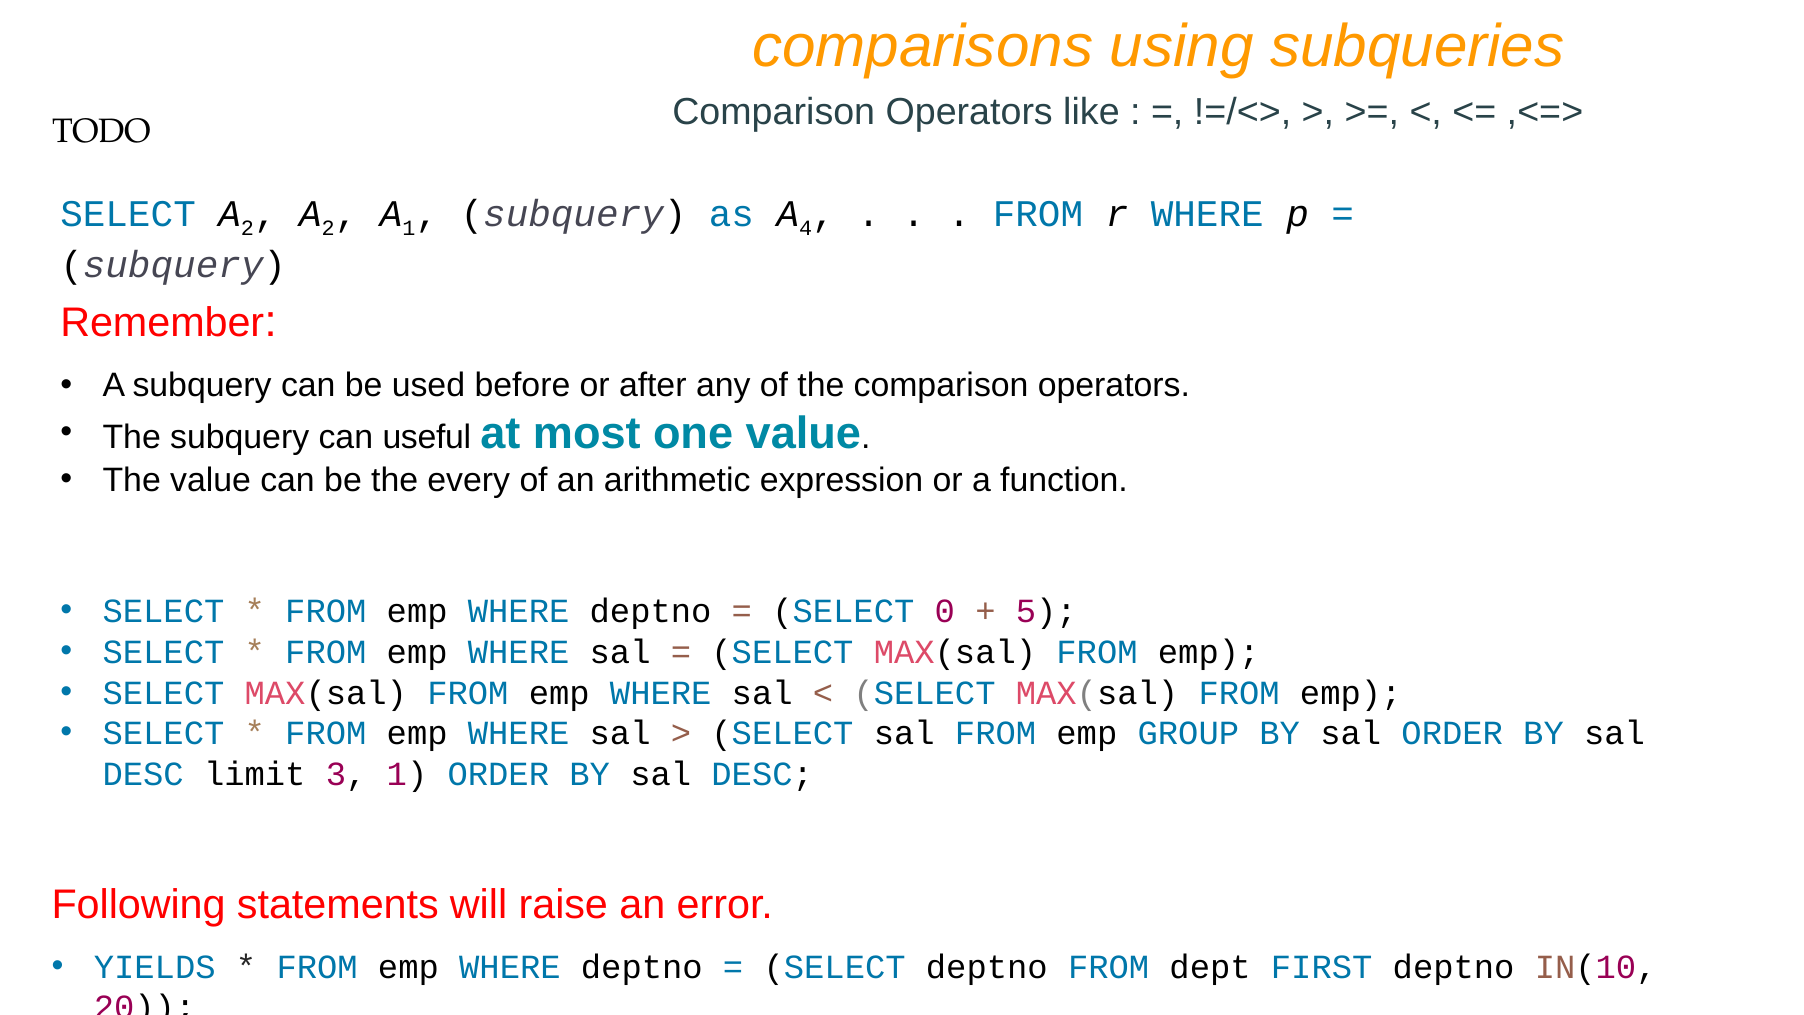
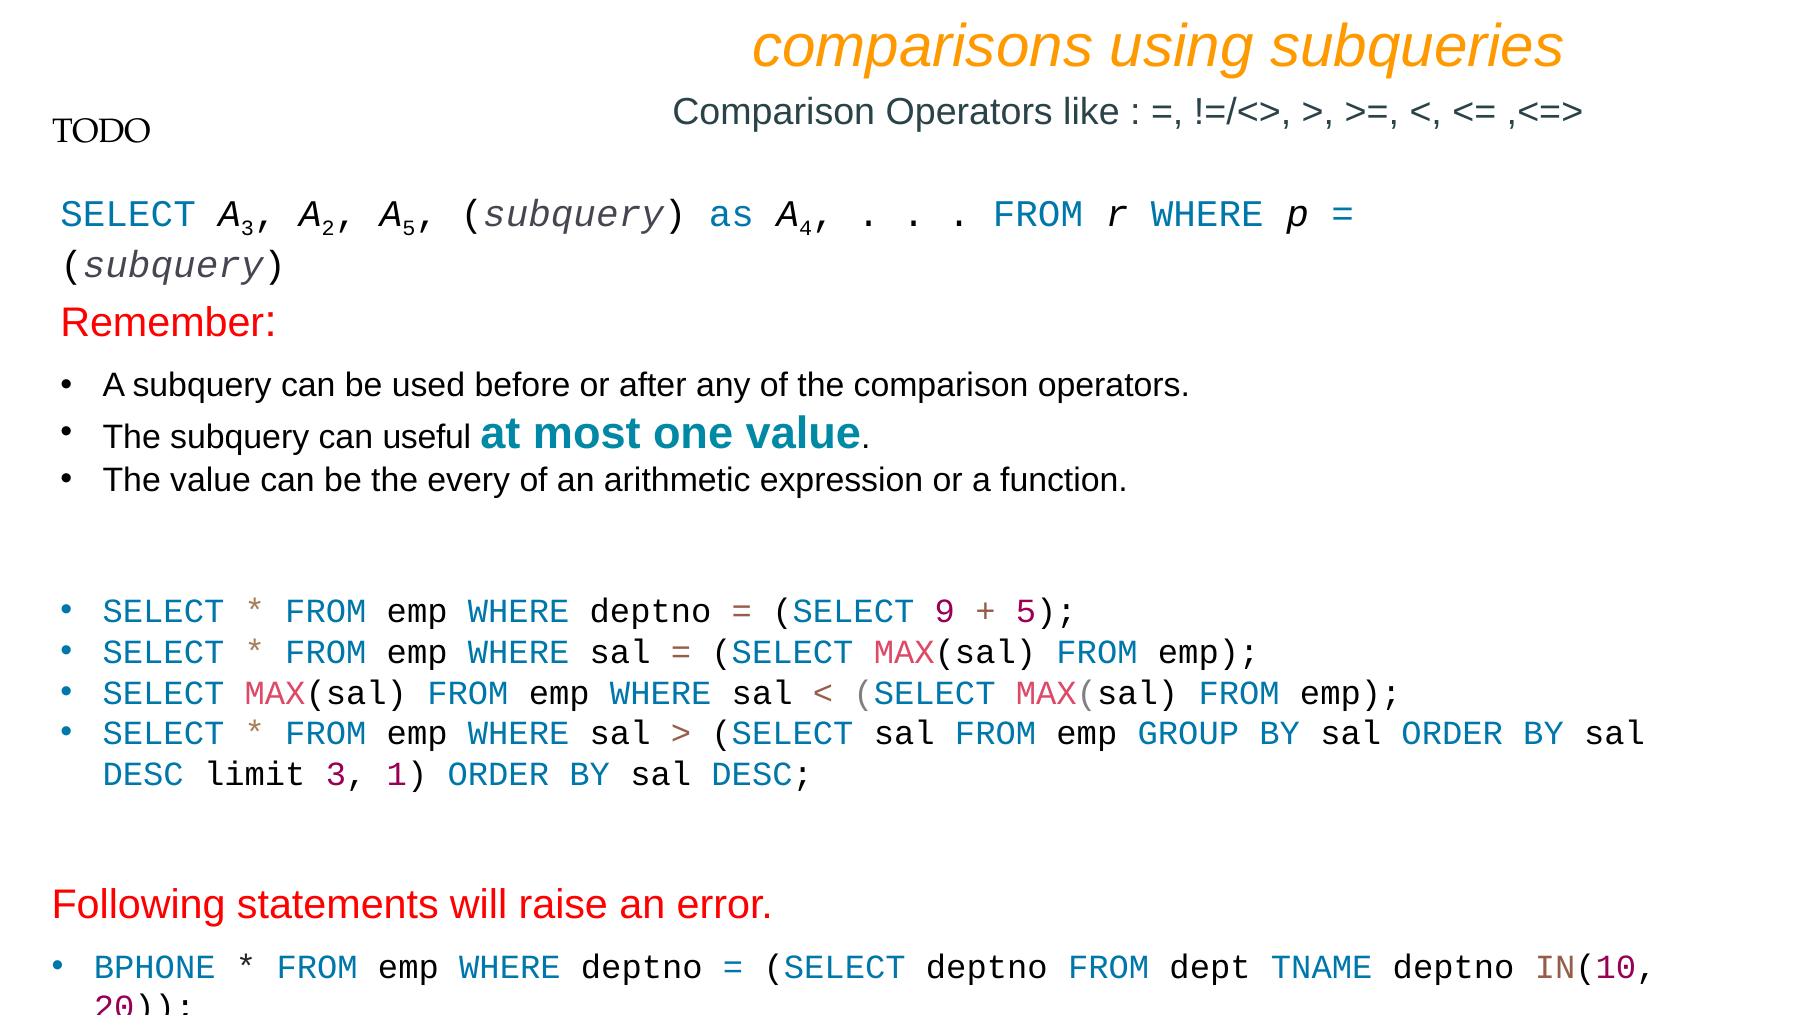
SELECT A 2: 2 -> 3 (247, 229)
A 1: 1 -> 5 (409, 229)
0: 0 -> 9 (945, 611)
YIELDS: YIELDS -> BPHONE (155, 967)
FIRST: FIRST -> TNAME (1322, 967)
